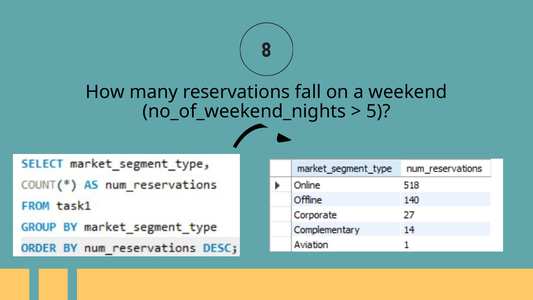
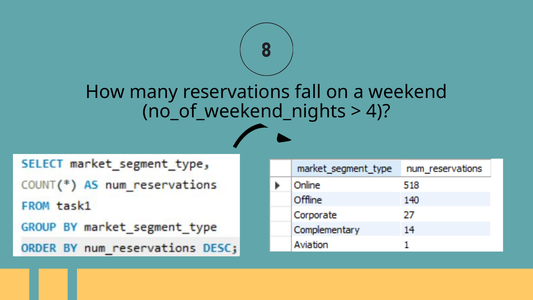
5: 5 -> 4 (378, 111)
